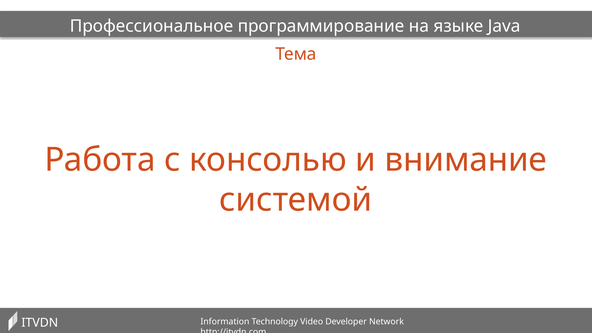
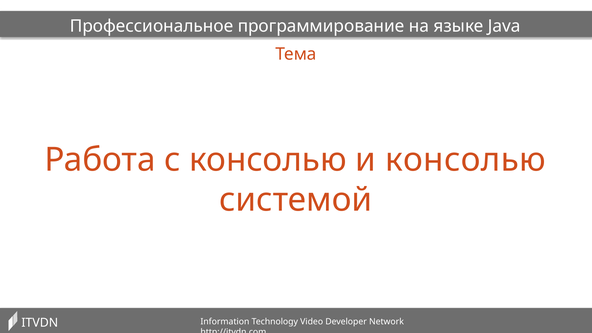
и внимание: внимание -> консолью (466, 160)
